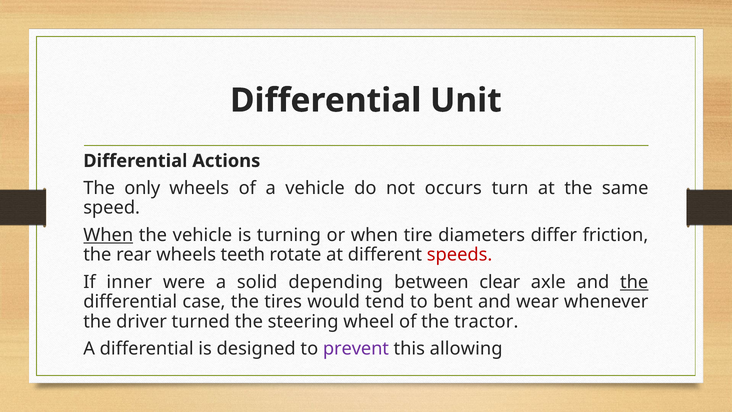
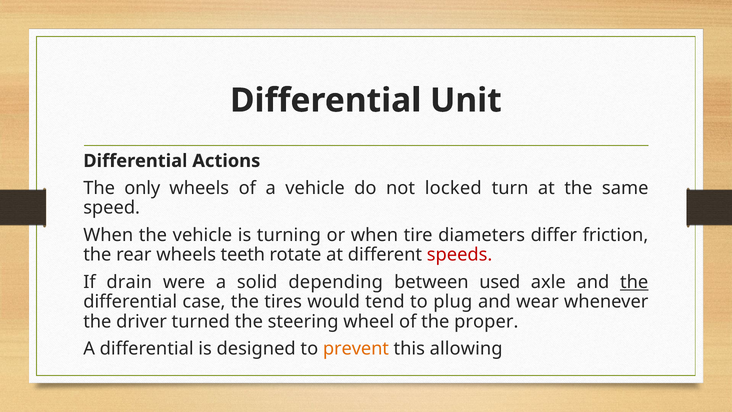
occurs: occurs -> locked (453, 188)
When underline: present -> none (108, 235)
inner: inner -> drain (129, 282)
clear: clear -> used (500, 282)
bent: bent -> plug (453, 302)
tractor: tractor -> proper (486, 321)
prevent colour: purple -> orange (356, 348)
